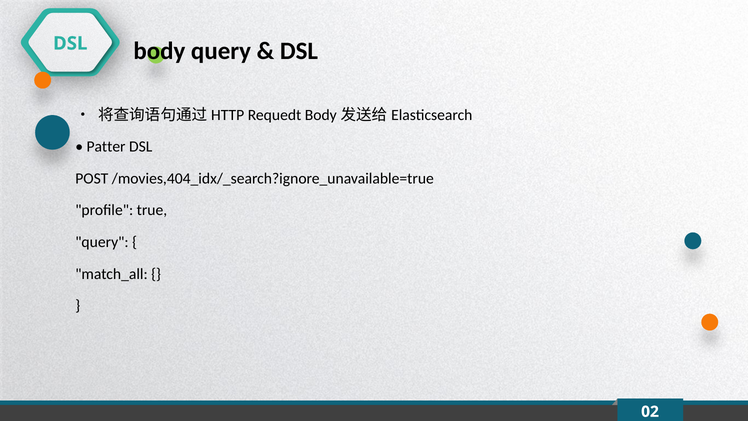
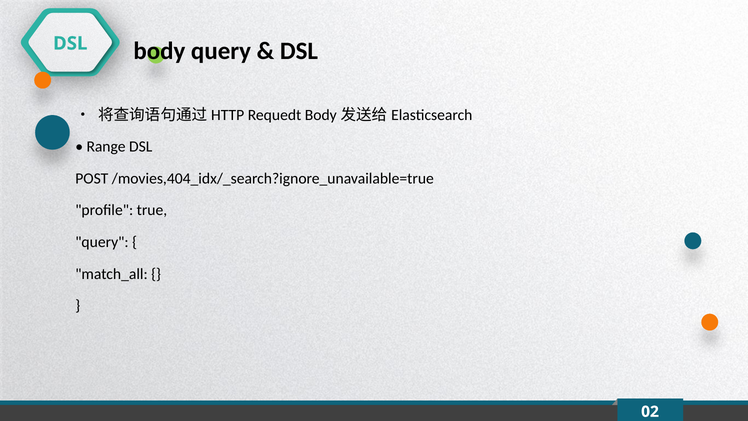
Patter: Patter -> Range (106, 147)
